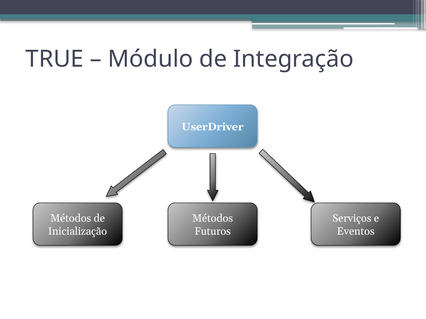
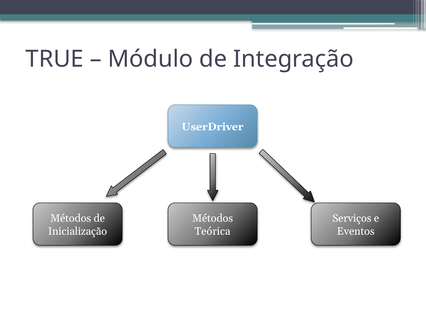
Futuros: Futuros -> Teórica (213, 232)
